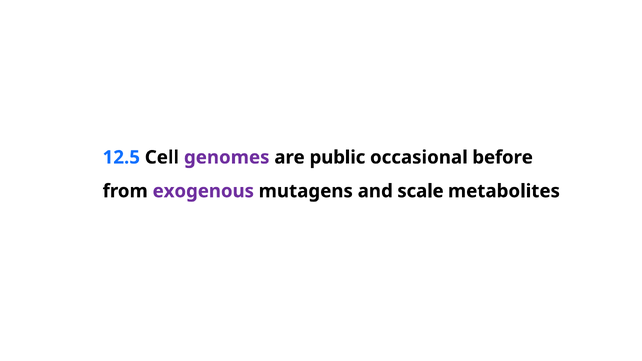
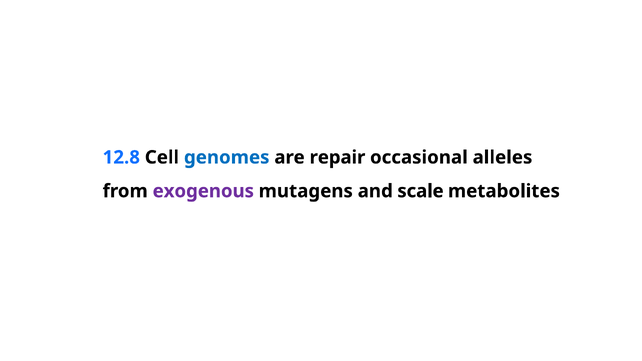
12.5: 12.5 -> 12.8 (121, 157)
genomes colour: purple -> blue (227, 157)
public: public -> repair (337, 157)
before: before -> alleles (502, 157)
